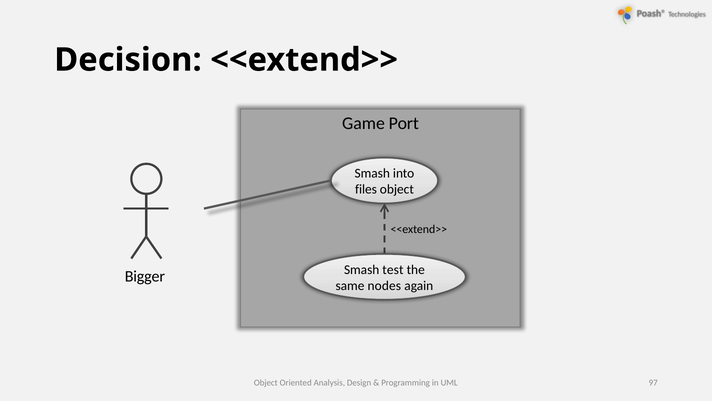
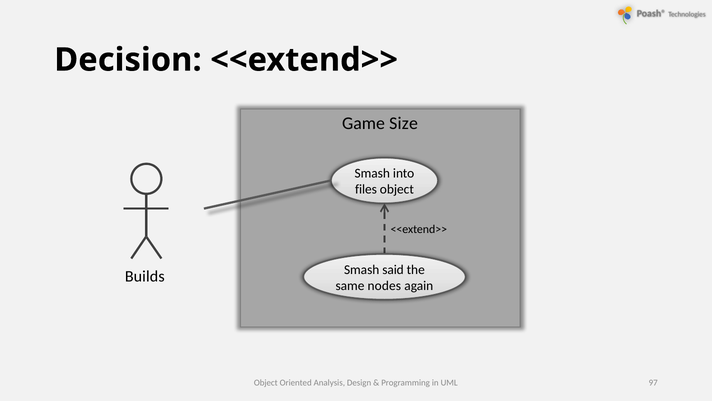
Port: Port -> Size (404, 123)
test: test -> said (393, 269)
Bigger: Bigger -> Builds (145, 276)
